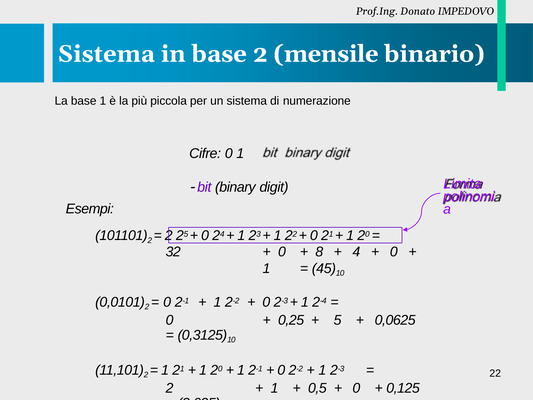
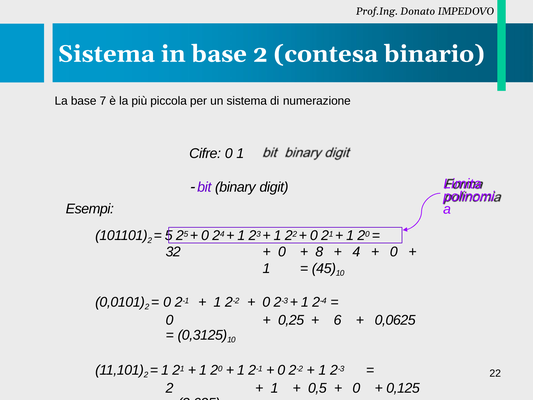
mensile: mensile -> contesa (326, 54)
base 1: 1 -> 7 (103, 101)
2: 2 -> 5 (169, 236)
5: 5 -> 6 (338, 320)
